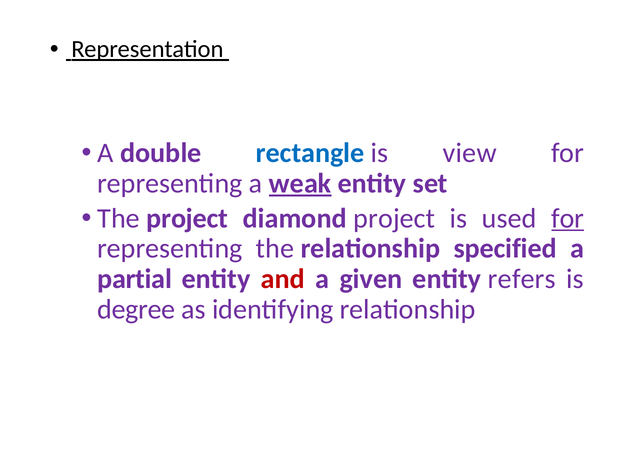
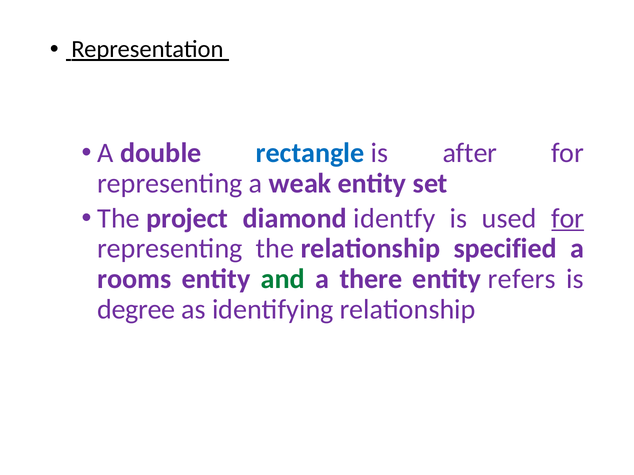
view: view -> after (470, 153)
weak underline: present -> none (300, 184)
diamond project: project -> identfy (394, 218)
partial: partial -> rooms (134, 279)
and colour: red -> green (283, 279)
given: given -> there (371, 279)
